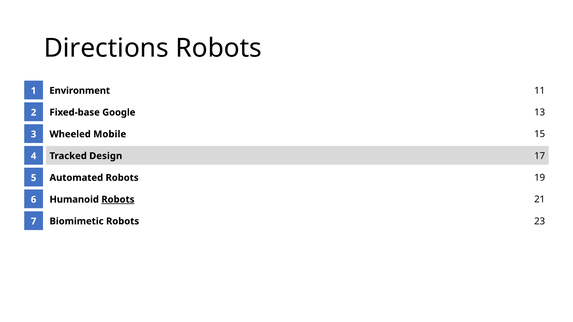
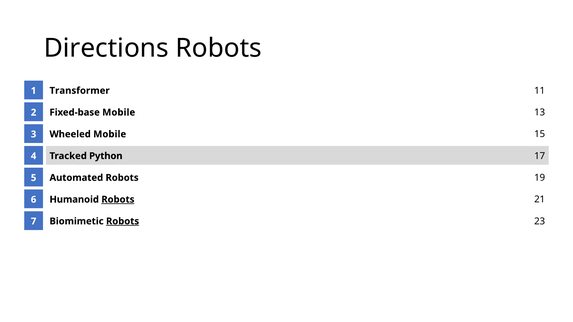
Environment: Environment -> Transformer (80, 91)
Fixed-base Google: Google -> Mobile (119, 112)
Design: Design -> Python (106, 156)
Robots underline: none -> present (123, 221)
